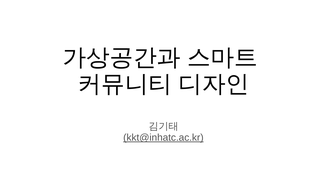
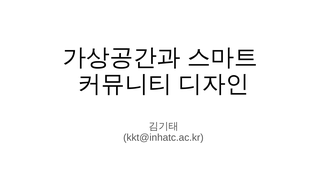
kkt@inhatc.ac.kr underline: present -> none (163, 138)
